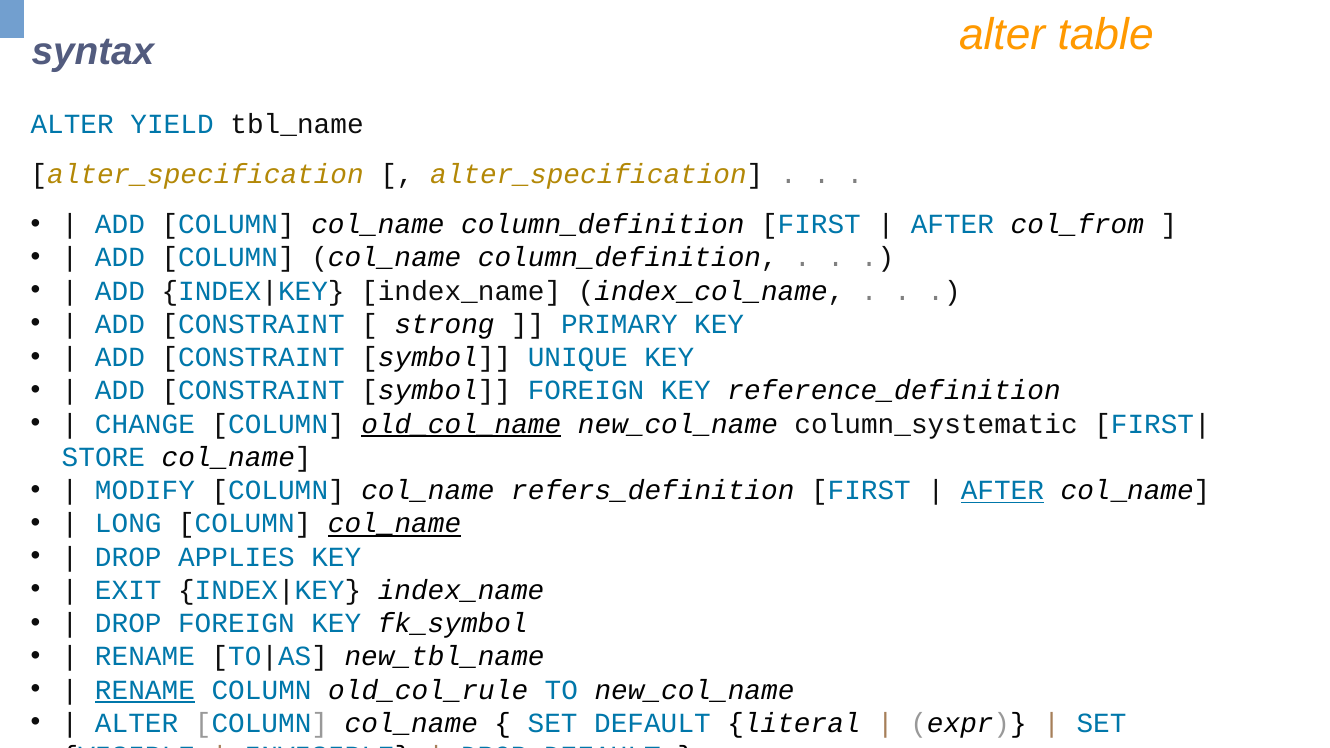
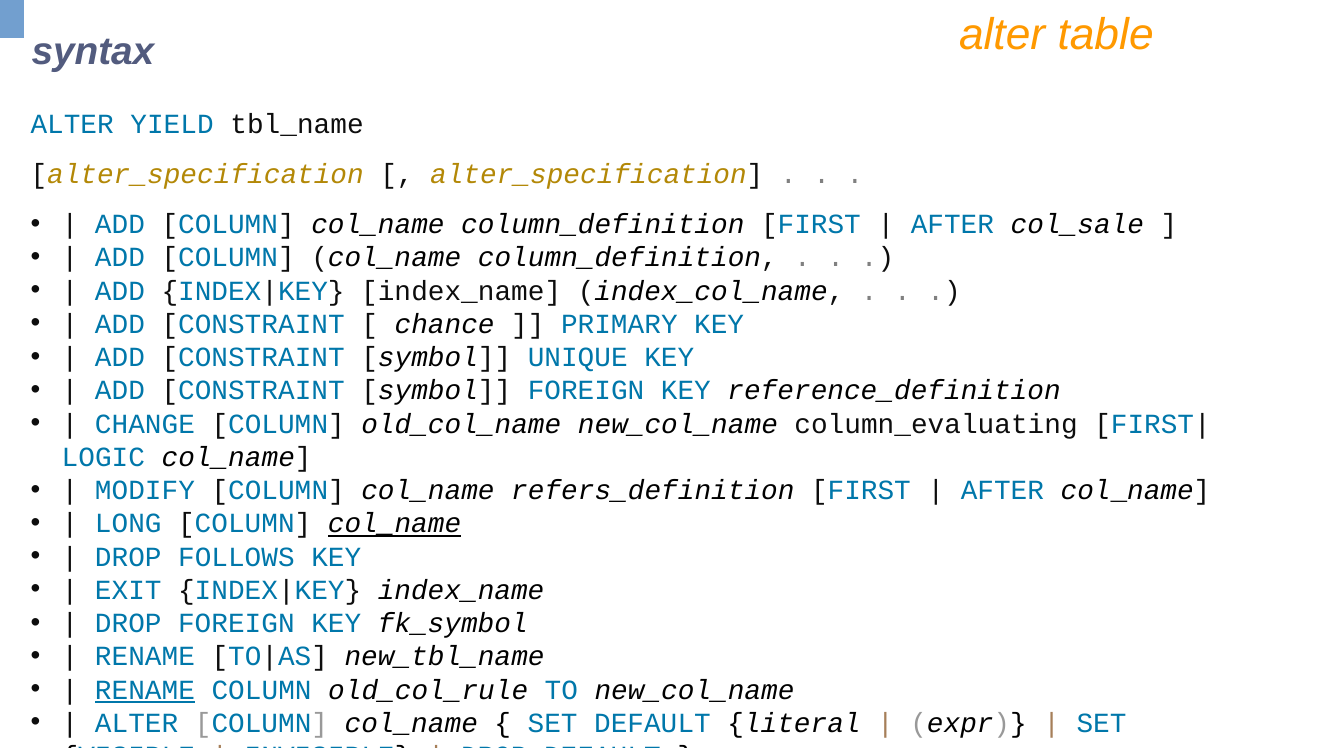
col_from: col_from -> col_sale (1077, 225)
strong: strong -> chance (445, 324)
old_col_name underline: present -> none (461, 424)
column_systematic: column_systematic -> column_evaluating (936, 424)
STORE: STORE -> LOGIC (103, 457)
AFTER underline: present -> none (1002, 491)
APPLIES: APPLIES -> FOLLOWS (236, 557)
